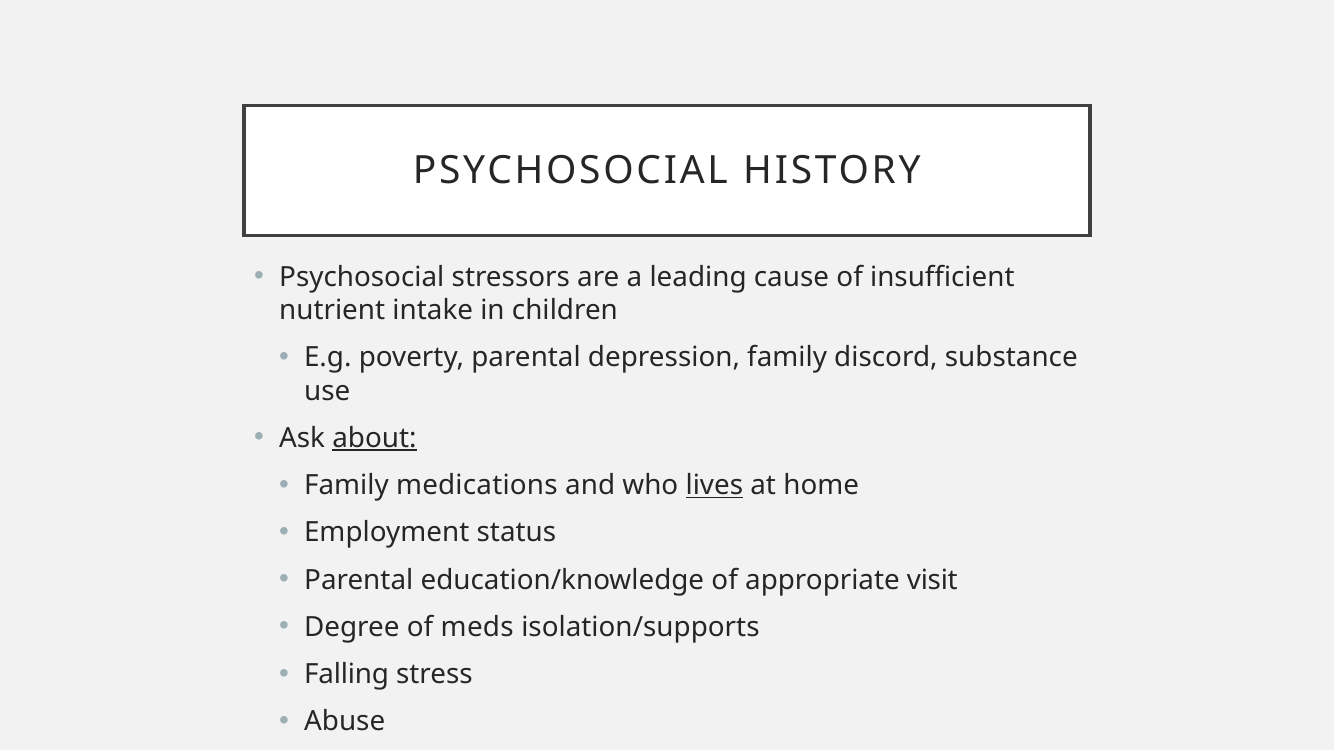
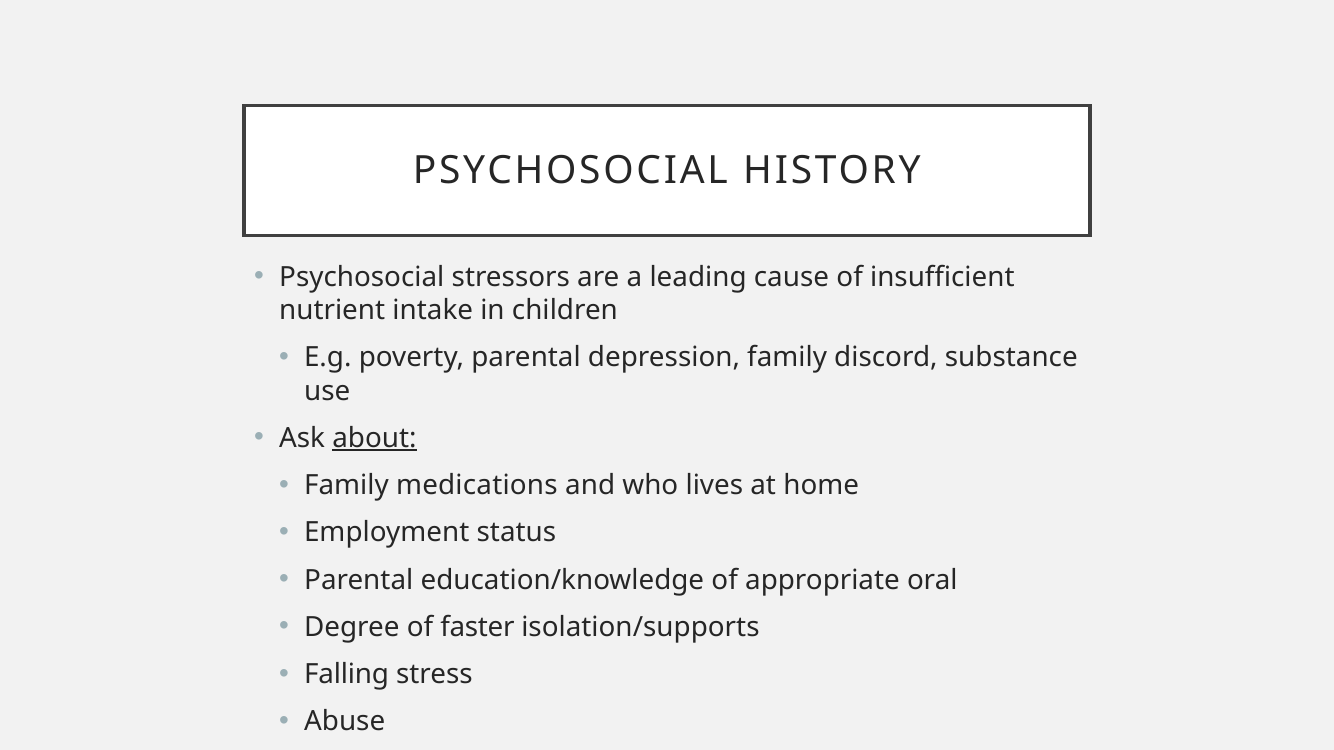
lives underline: present -> none (714, 486)
visit: visit -> oral (932, 580)
meds: meds -> faster (477, 628)
